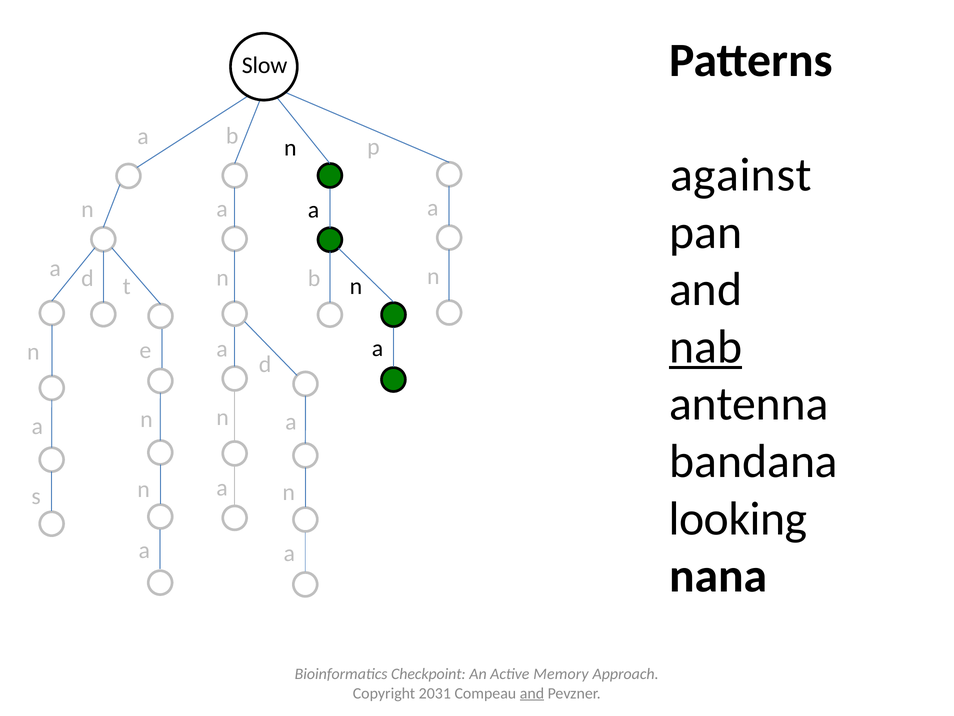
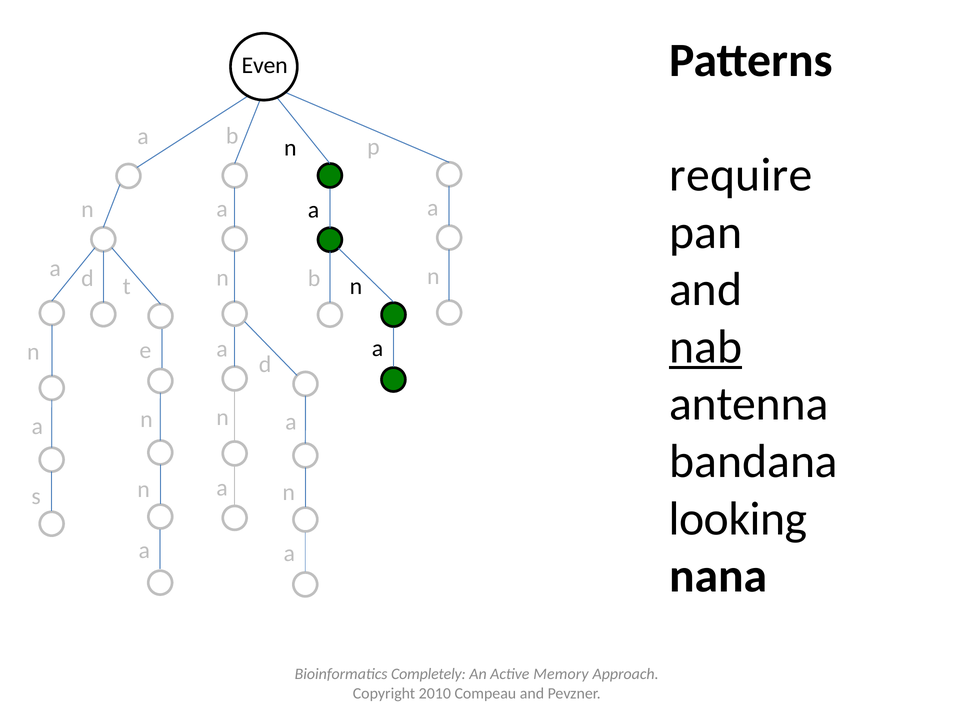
Slow: Slow -> Even (265, 65)
against: against -> require (741, 175)
Checkpoint: Checkpoint -> Completely (428, 674)
2031: 2031 -> 2010 (435, 693)
and underline: present -> none (532, 693)
